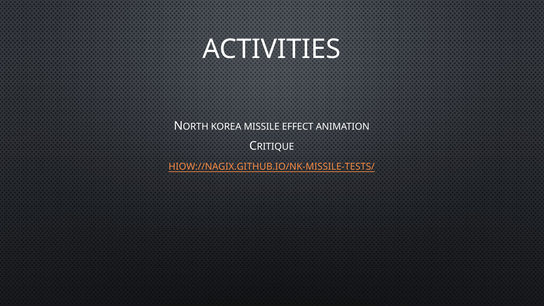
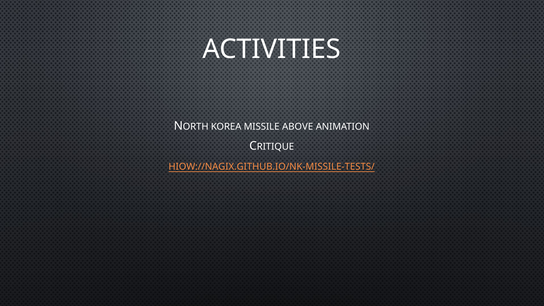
EFFECT: EFFECT -> ABOVE (298, 127)
